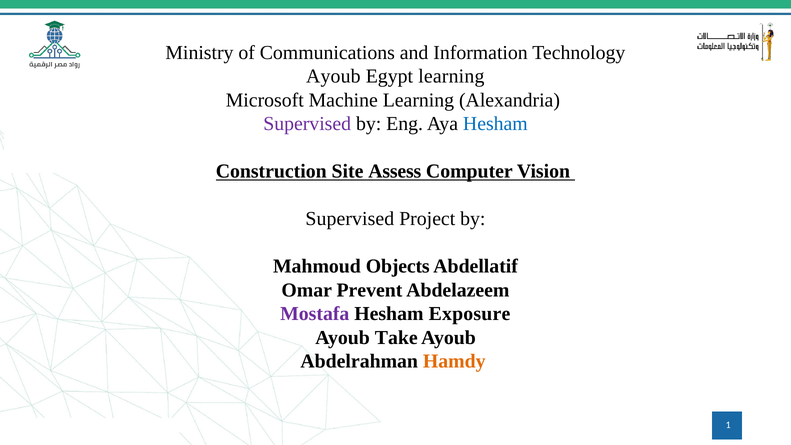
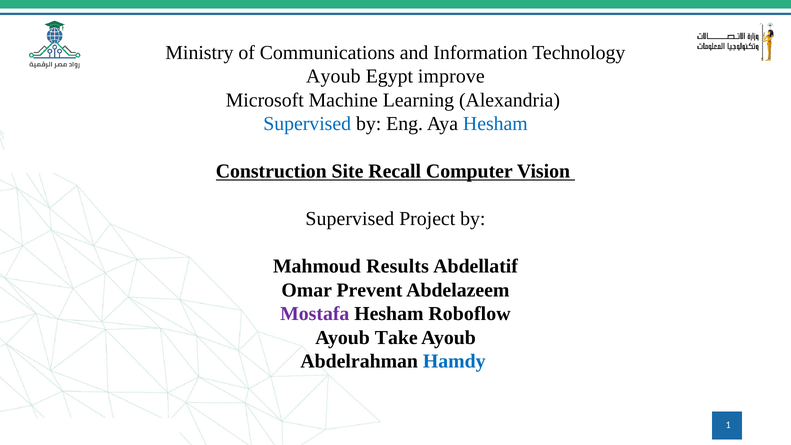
Egypt learning: learning -> improve (451, 76)
Supervised colour: purple -> blue (307, 124)
Assess: Assess -> Recall (395, 171)
Objects: Objects -> Results (398, 266)
Exposure: Exposure -> Roboflow (470, 314)
Hamdy colour: orange -> blue (454, 361)
